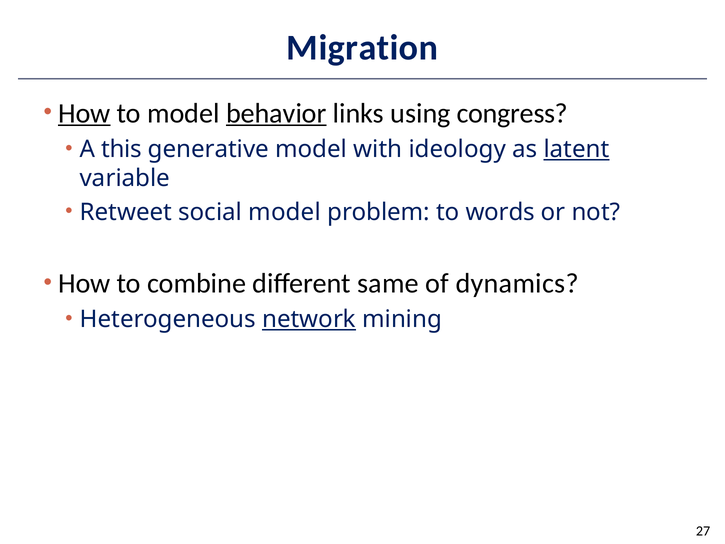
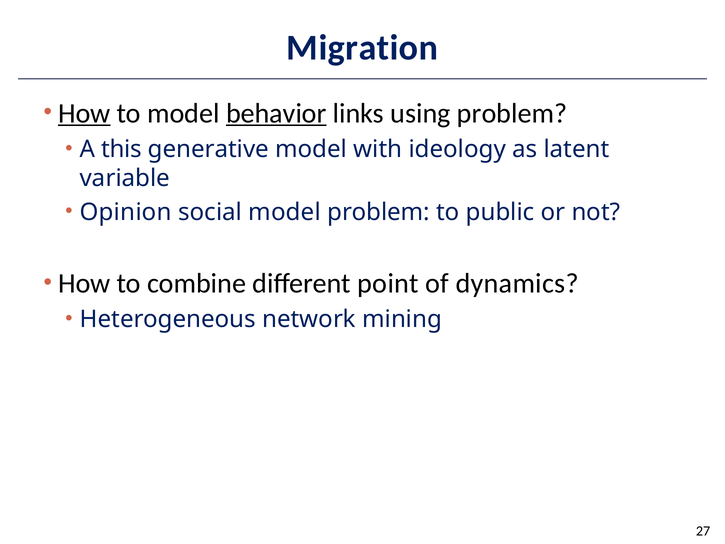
using congress: congress -> problem (512, 113)
latent underline: present -> none (576, 149)
Retweet: Retweet -> Opinion (126, 212)
words: words -> public (500, 212)
same: same -> point (388, 283)
network underline: present -> none (309, 319)
